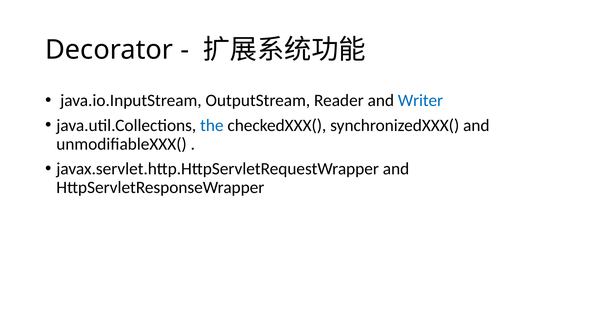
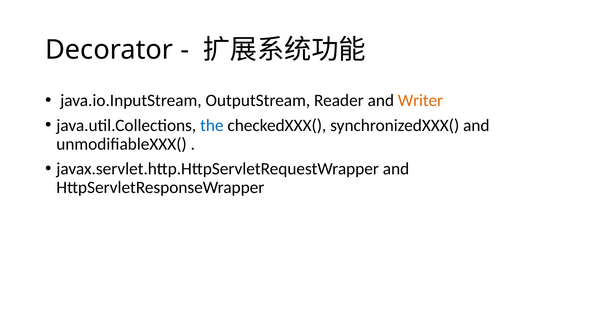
Writer colour: blue -> orange (420, 100)
